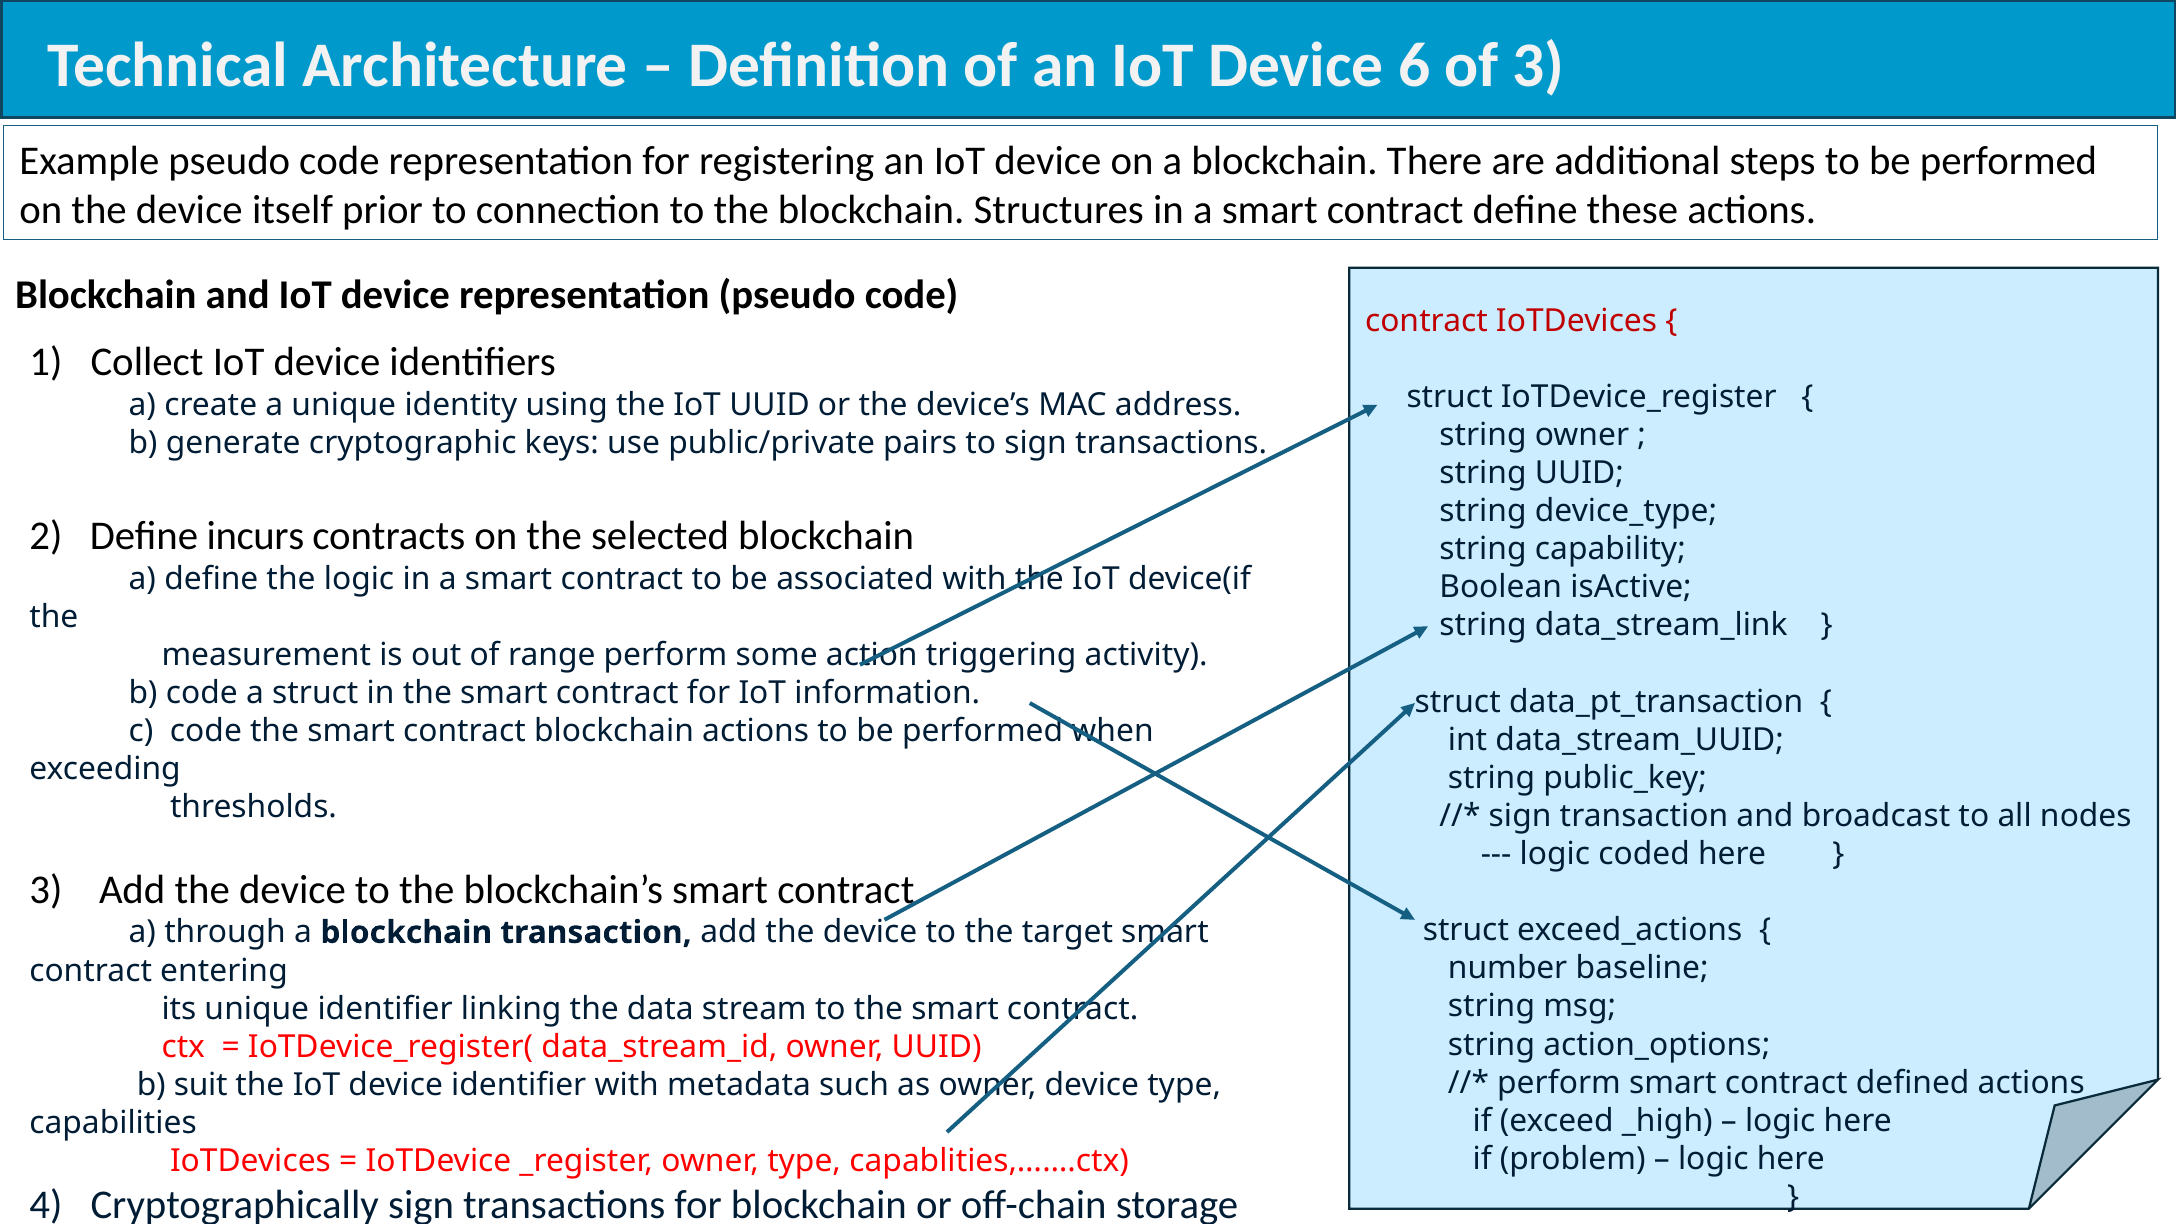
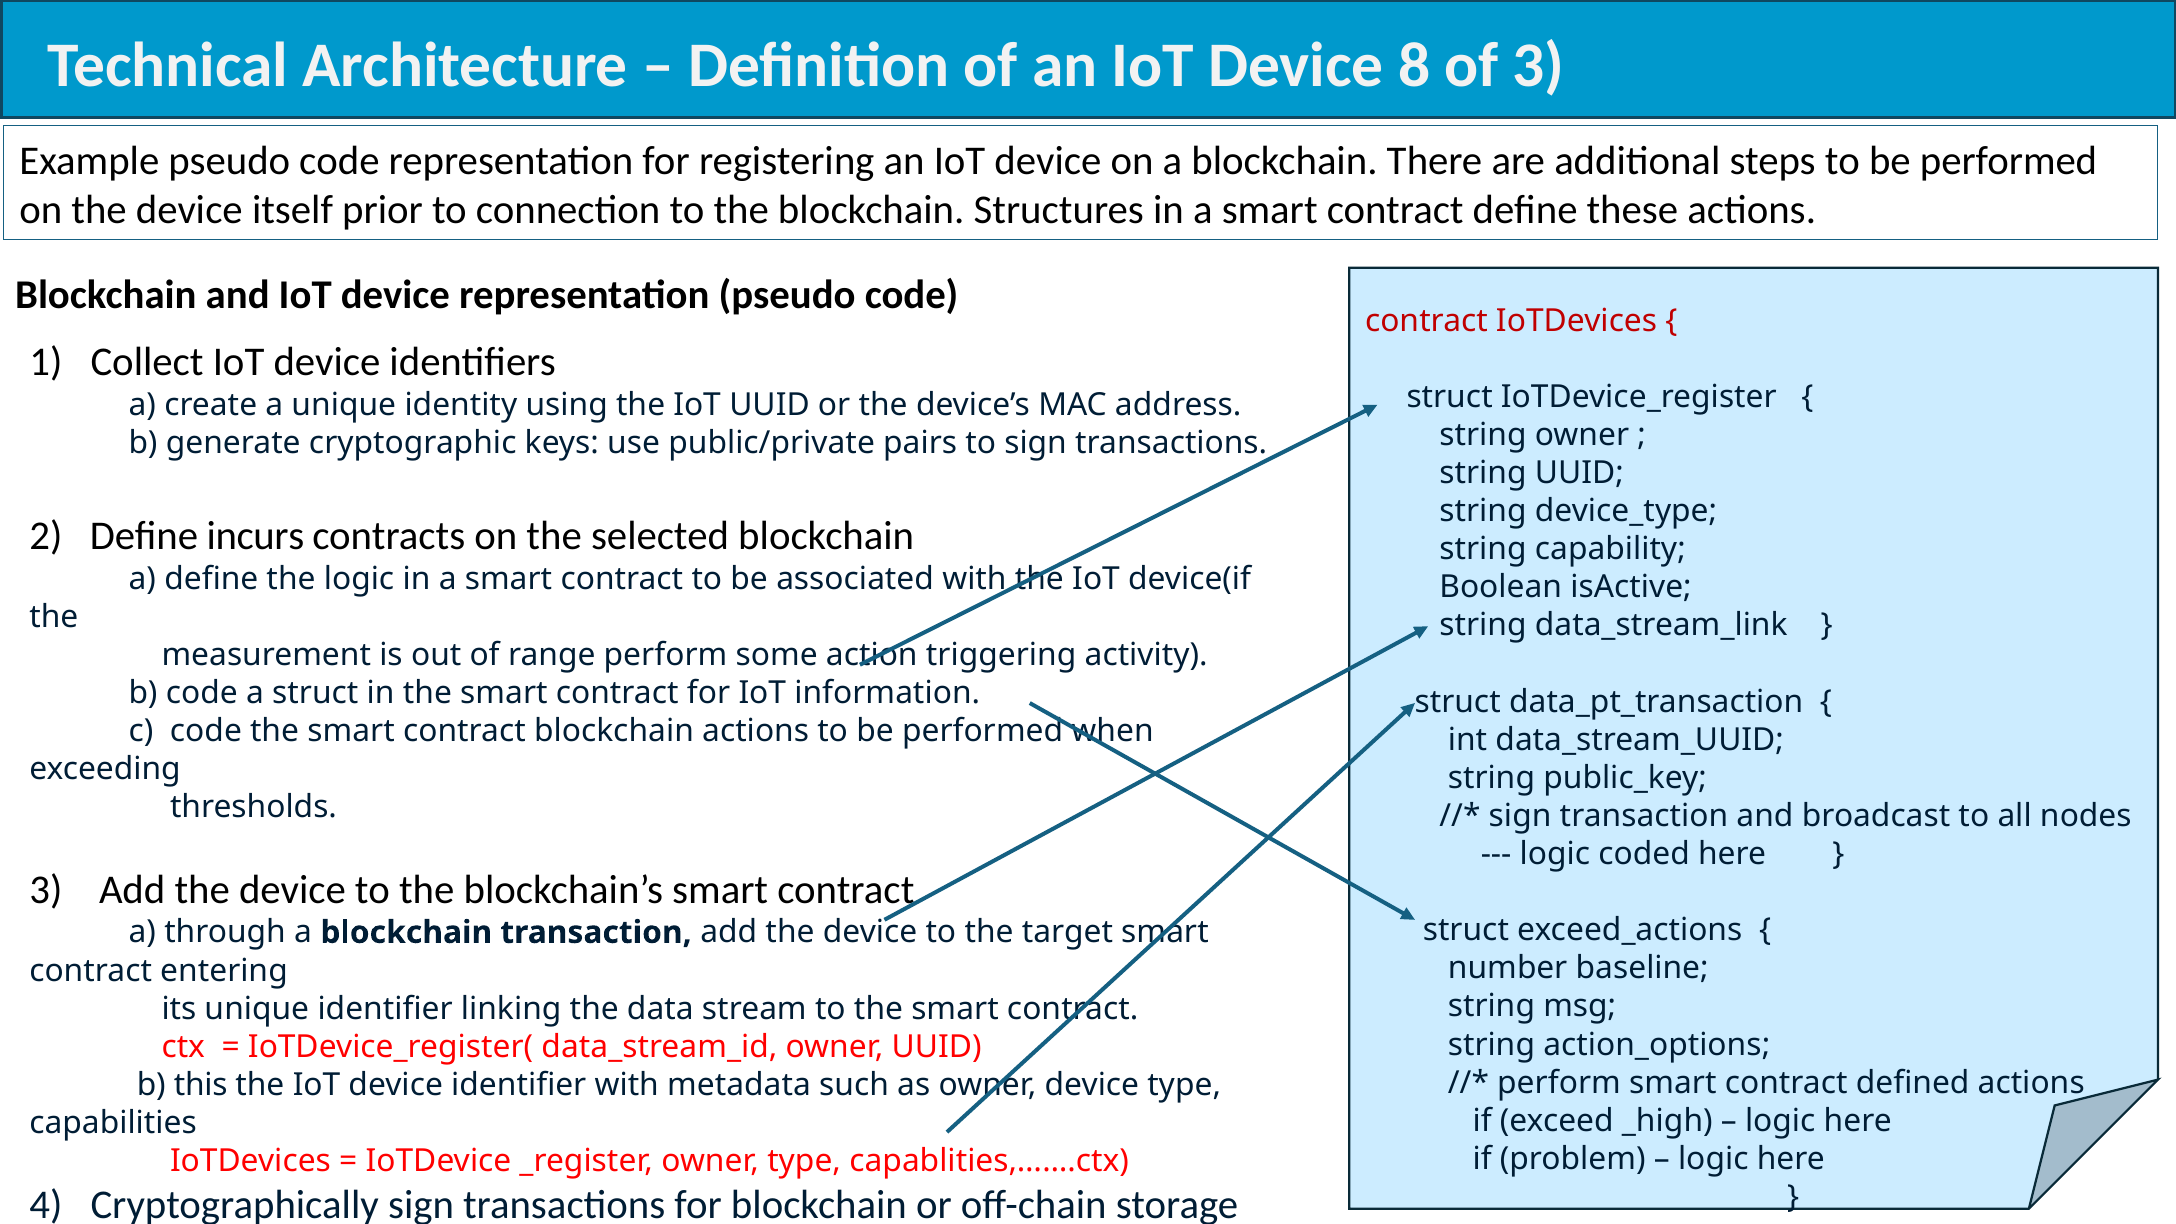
6: 6 -> 8 (1414, 66)
suit: suit -> this (201, 1085)
